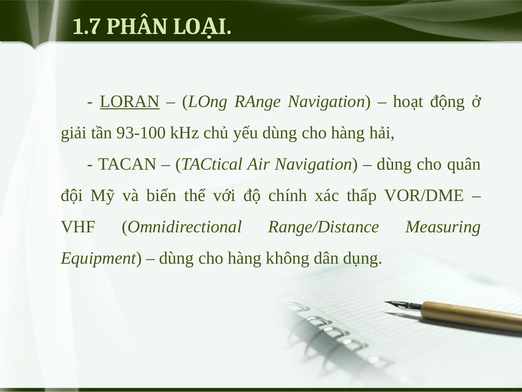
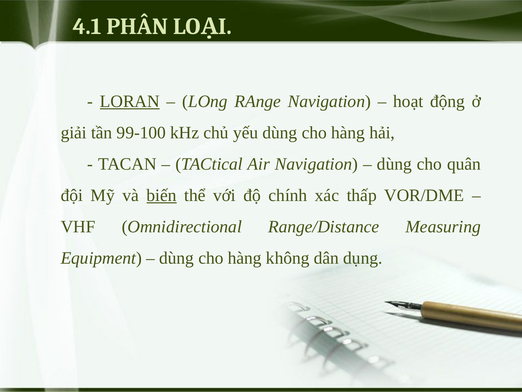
1.7: 1.7 -> 4.1 (87, 26)
93-100: 93-100 -> 99-100 (141, 133)
biến underline: none -> present (162, 195)
